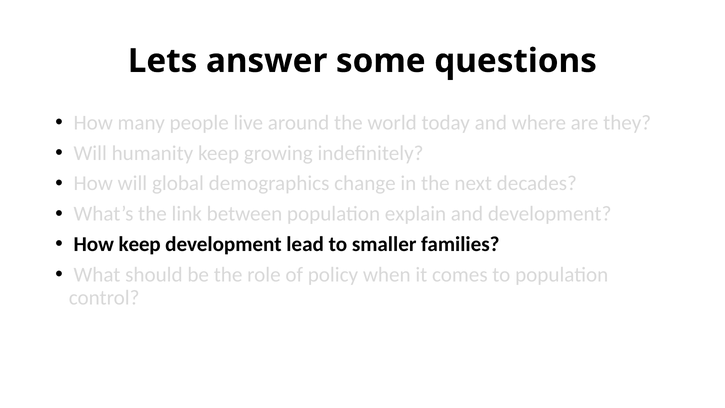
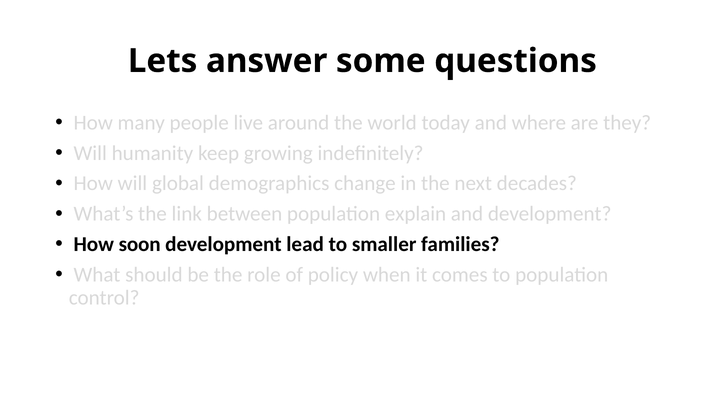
How keep: keep -> soon (140, 244)
